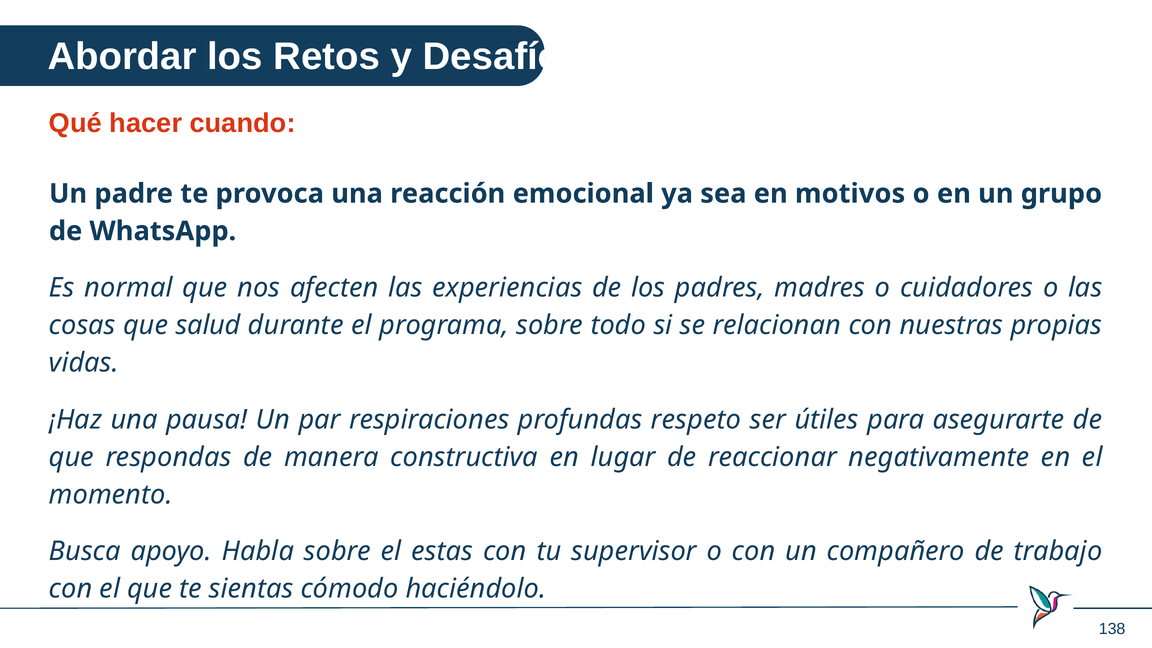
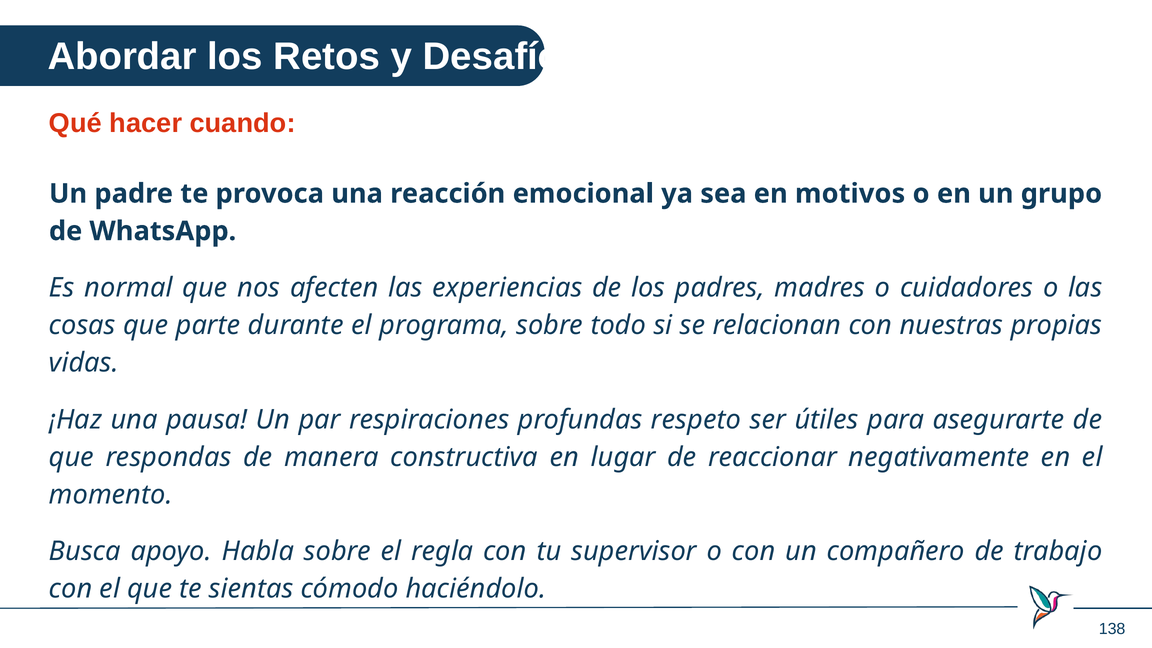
salud: salud -> parte (208, 325)
estas: estas -> regla (442, 551)
